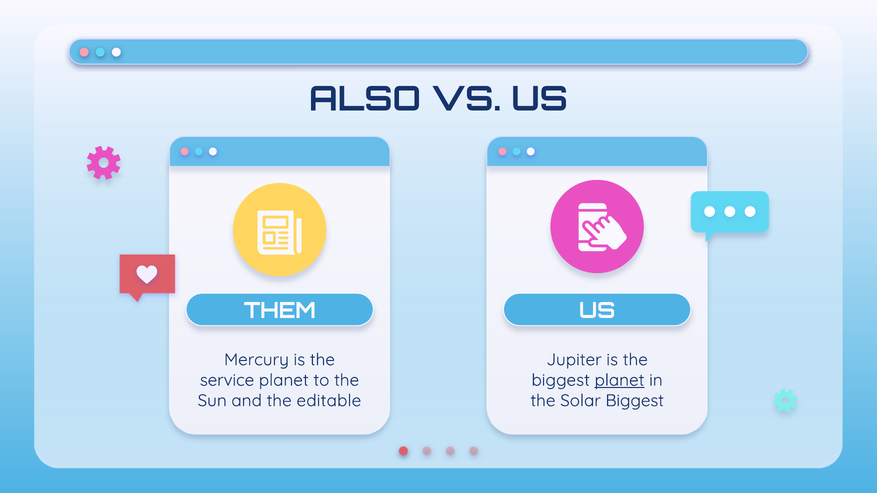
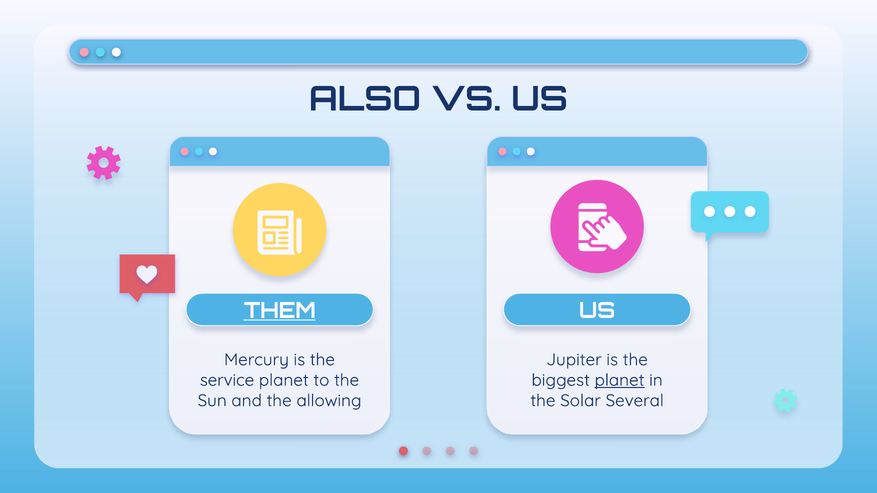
THEM underline: none -> present (280, 311)
editable: editable -> allowing (329, 401)
Solar Biggest: Biggest -> Several (635, 401)
